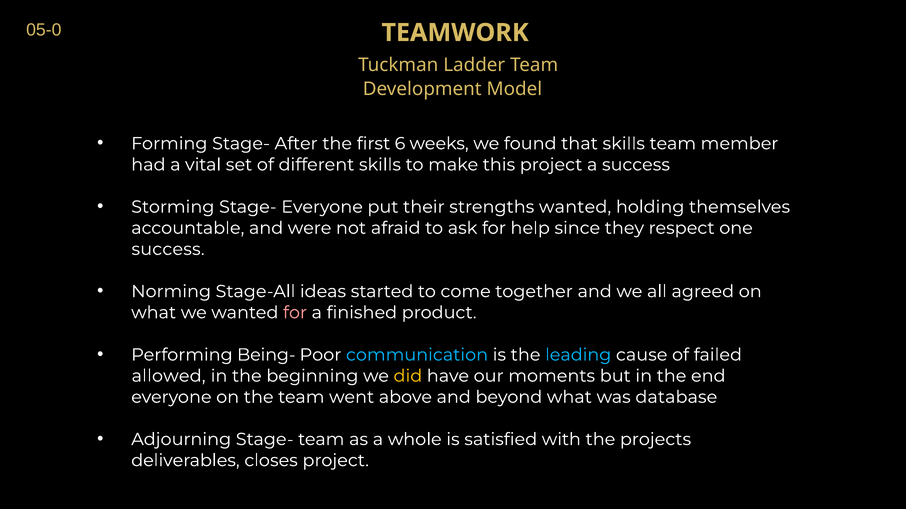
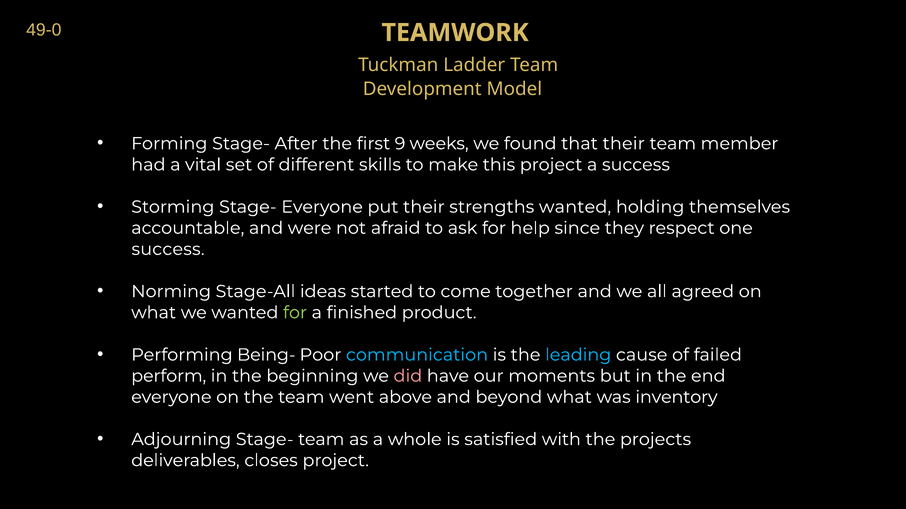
05-0: 05-0 -> 49-0 (44, 30)
6: 6 -> 9 (400, 144)
that skills: skills -> their (624, 144)
for colour: pink -> light green (295, 313)
allowed: allowed -> perform (169, 376)
did colour: yellow -> pink (408, 376)
database: database -> inventory (676, 398)
